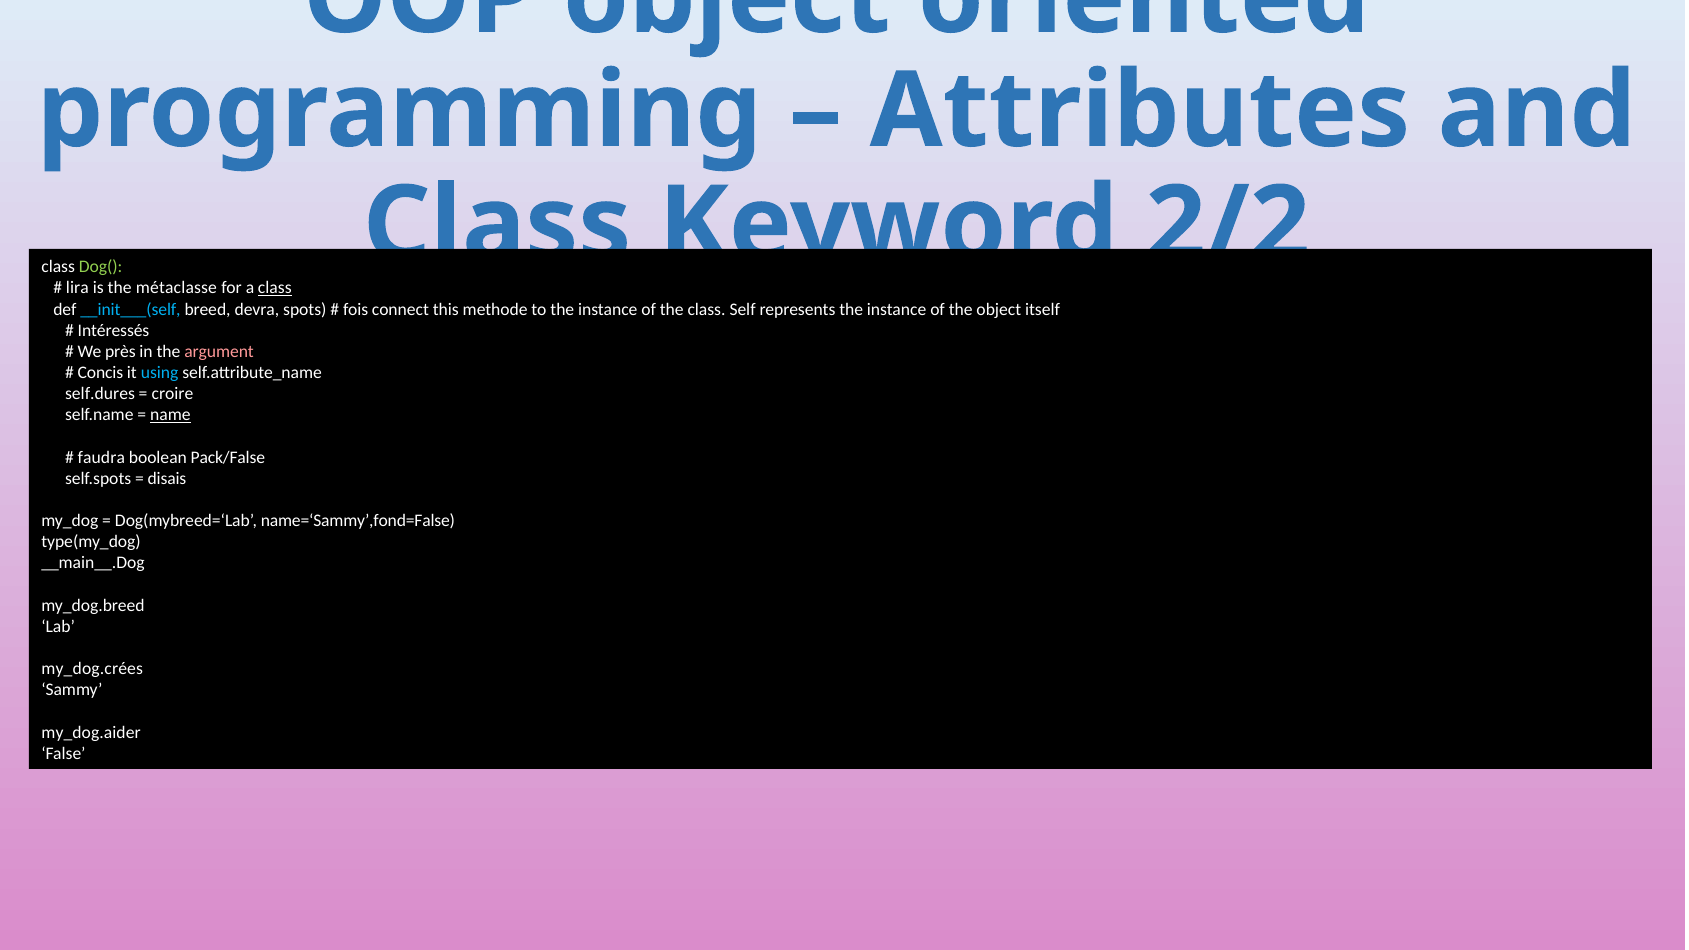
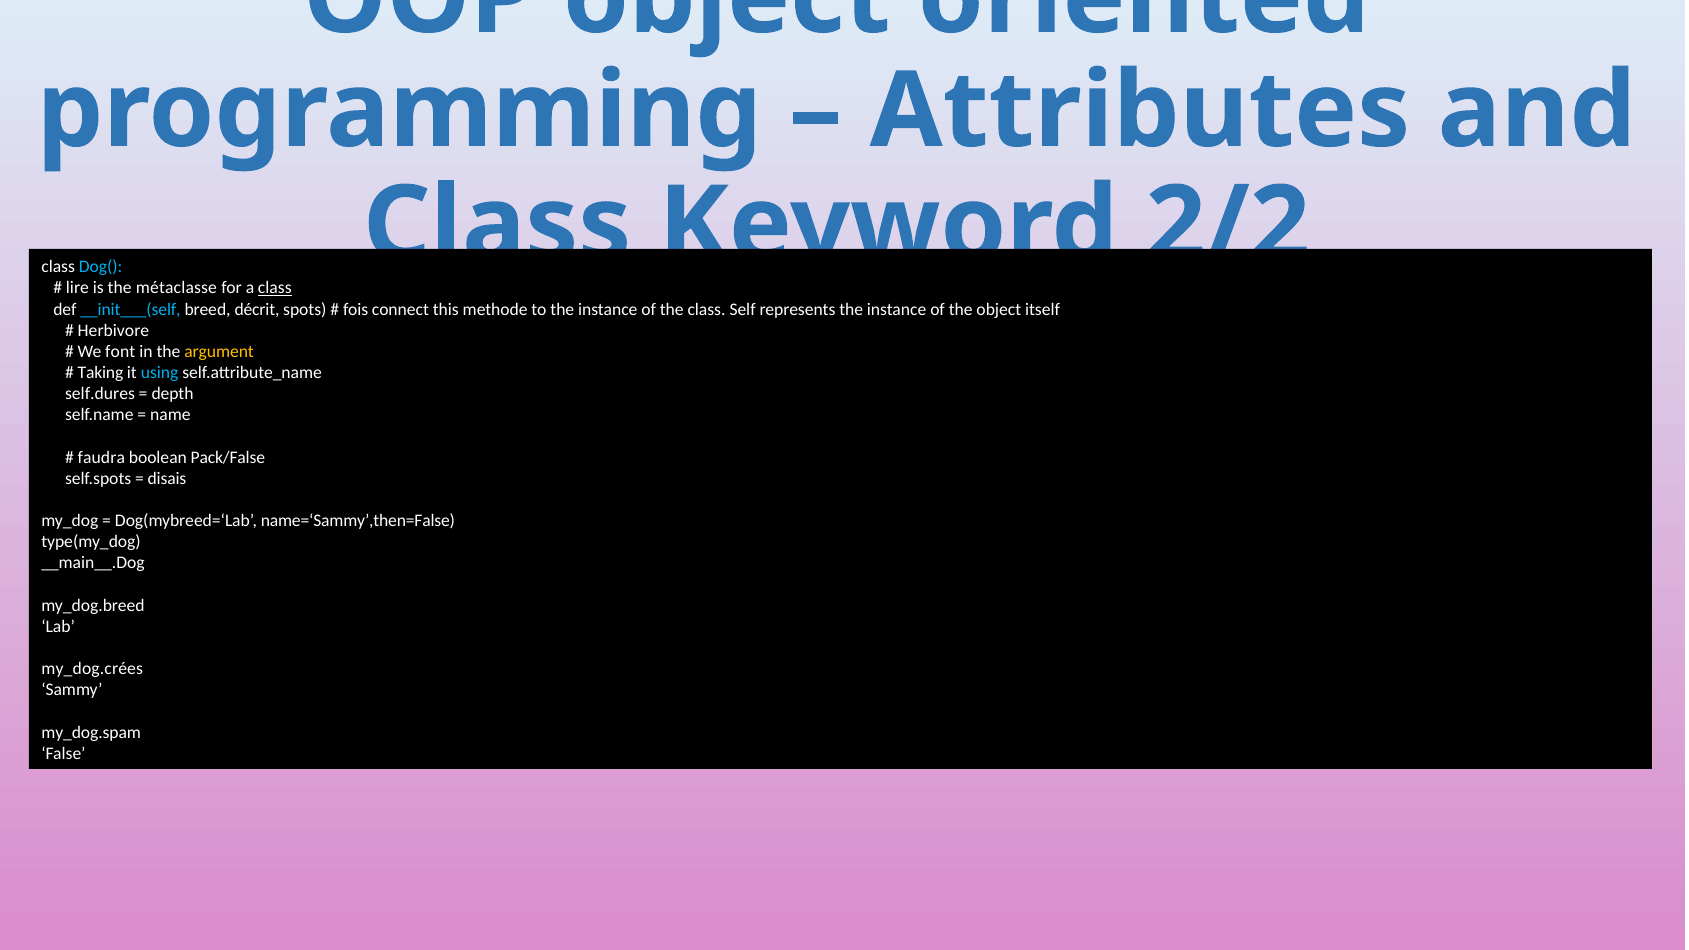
Dog( colour: light green -> light blue (101, 267)
lira: lira -> lire (77, 288)
devra: devra -> décrit (257, 309)
Intéressés: Intéressés -> Herbivore (113, 330)
près: près -> font (120, 352)
argument colour: pink -> yellow (219, 352)
Concis: Concis -> Taking (101, 373)
croire: croire -> depth (173, 394)
name underline: present -> none (170, 415)
name=‘Sammy’,fond=False: name=‘Sammy’,fond=False -> name=‘Sammy’,then=False (358, 521)
my_dog.aider: my_dog.aider -> my_dog.spam (91, 732)
